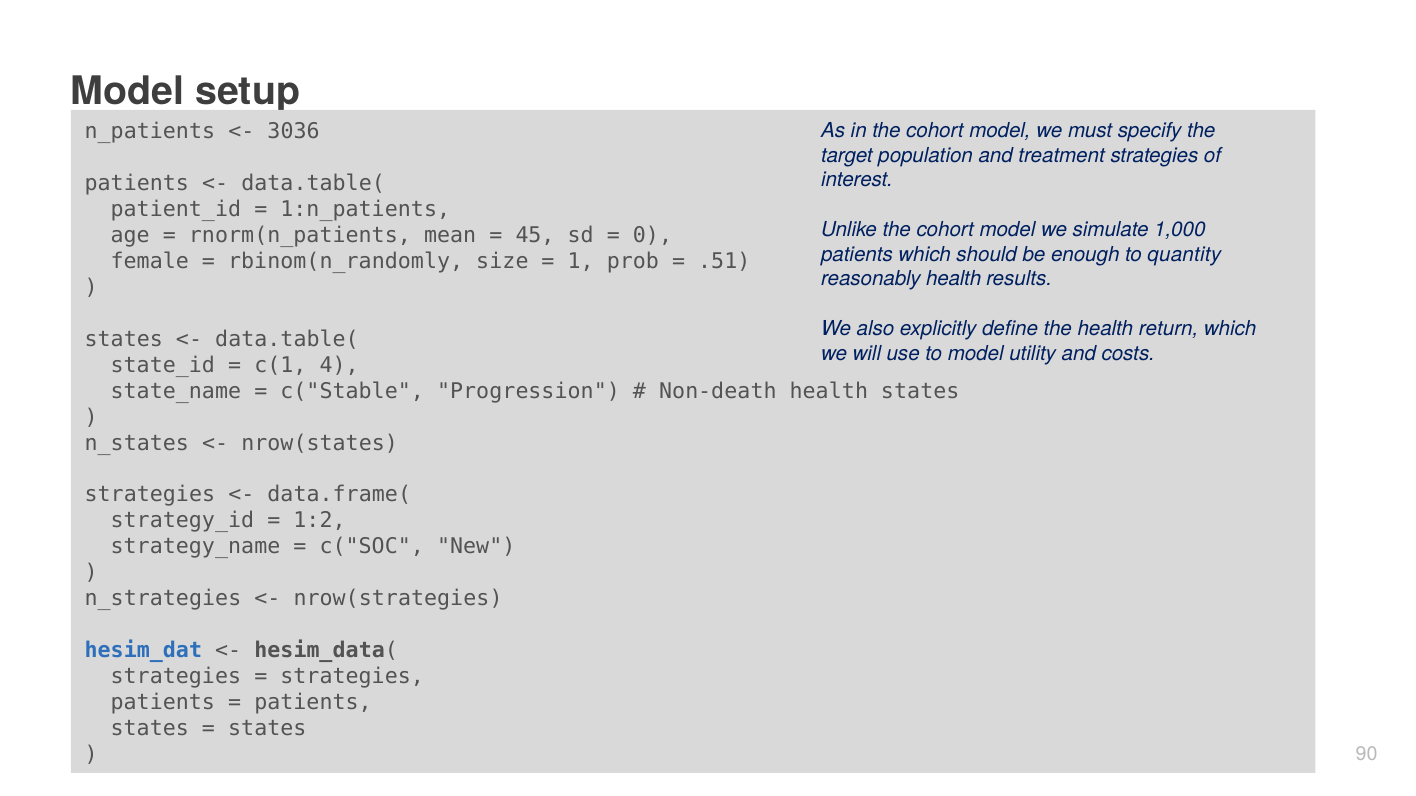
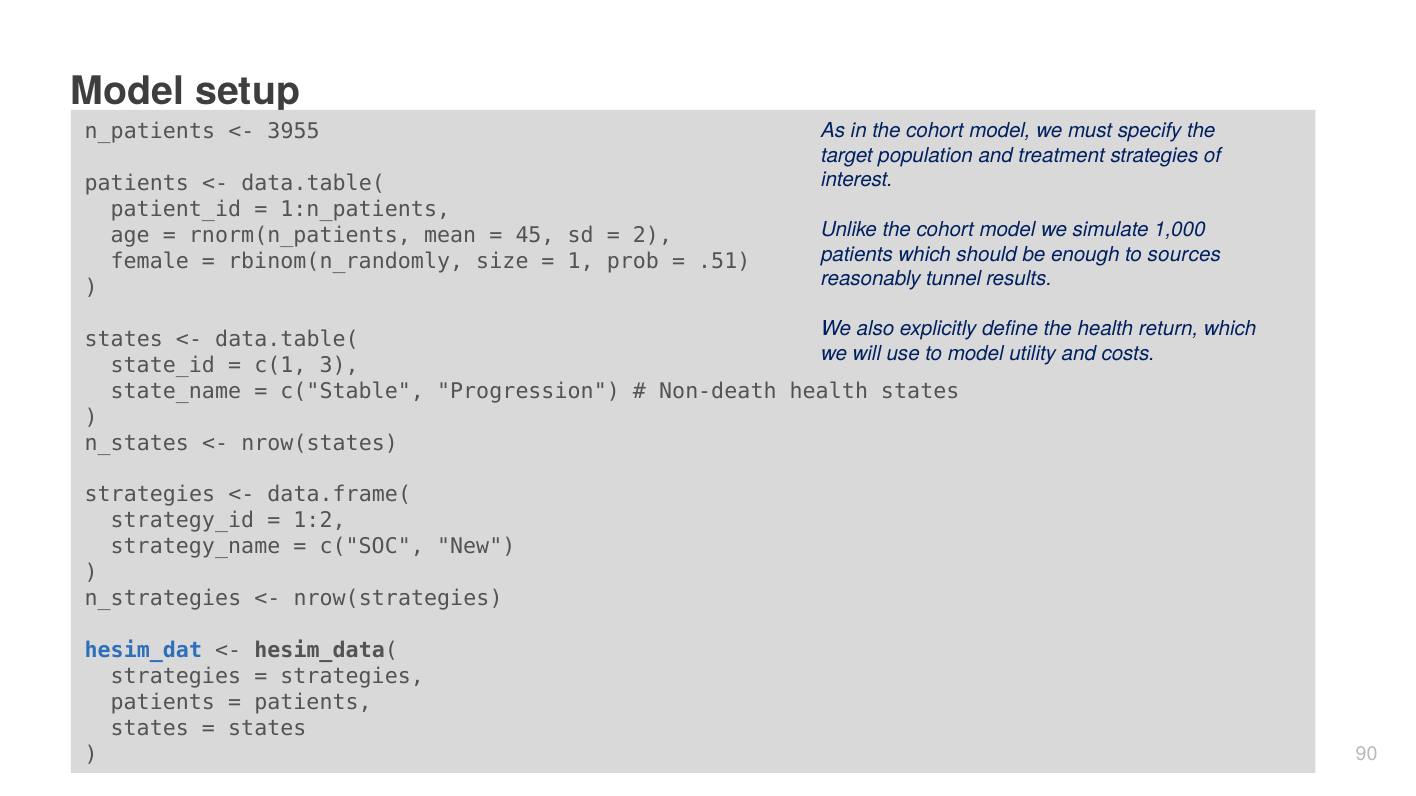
3036: 3036 -> 3955 (294, 131)
0: 0 -> 2 (653, 235)
quantity: quantity -> sources (1184, 255)
reasonably health: health -> tunnel (954, 279)
4: 4 -> 3 (339, 365)
